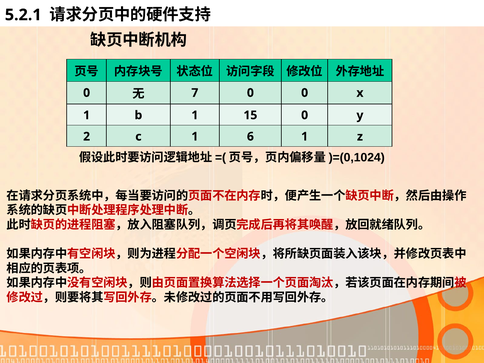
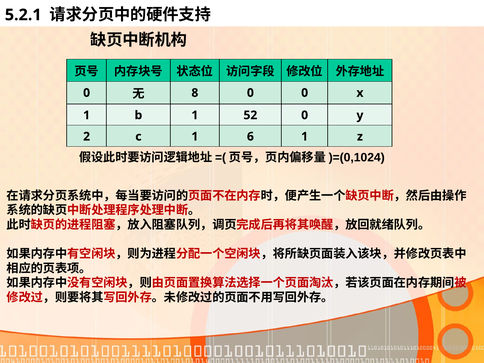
7: 7 -> 8 (195, 93)
15: 15 -> 52 (250, 115)
